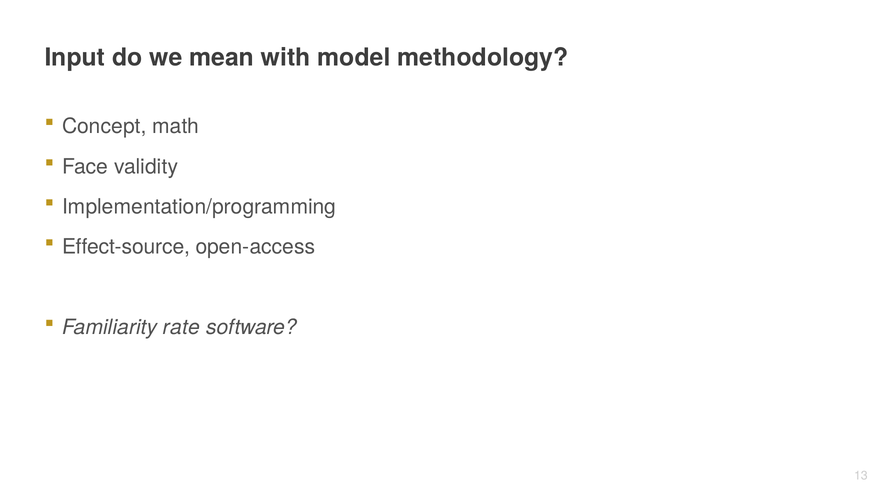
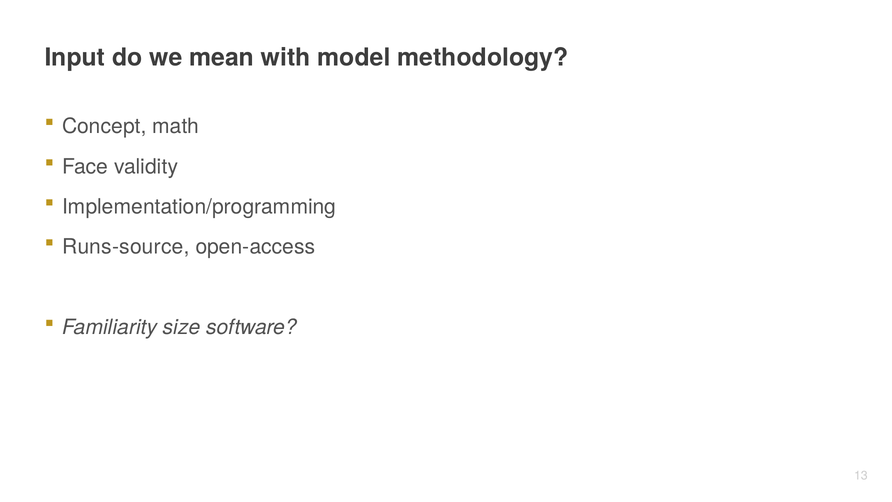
Effect-source: Effect-source -> Runs-source (126, 247)
rate: rate -> size (182, 327)
